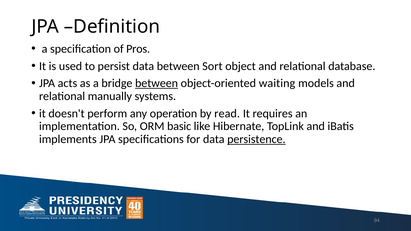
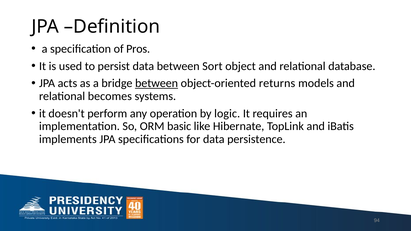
waiting: waiting -> returns (277, 83)
manually: manually -> becomes (110, 96)
read: read -> logic (227, 114)
persistence underline: present -> none (256, 139)
